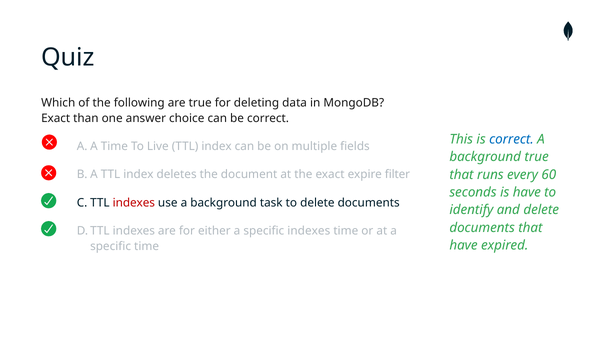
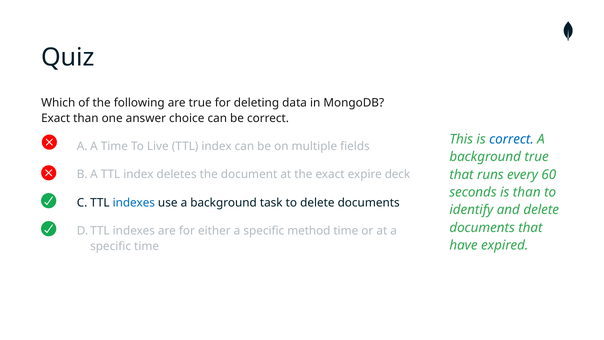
filter: filter -> deck (397, 174)
is have: have -> than (527, 192)
indexes colour: red -> blue (134, 202)
specific indexes: indexes -> method (309, 231)
